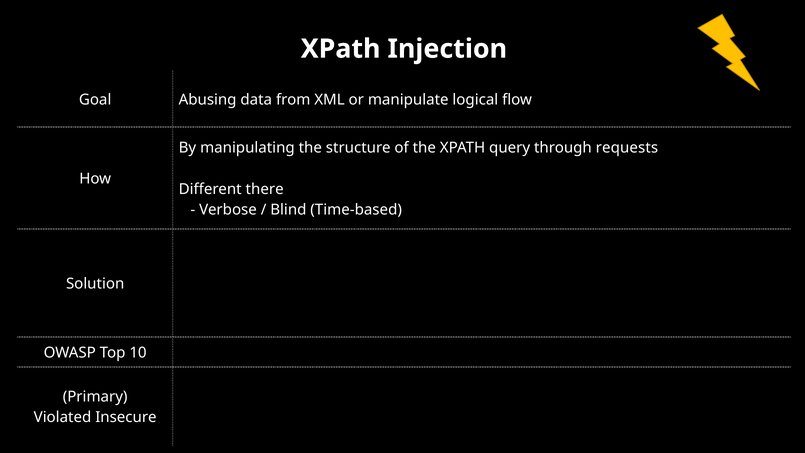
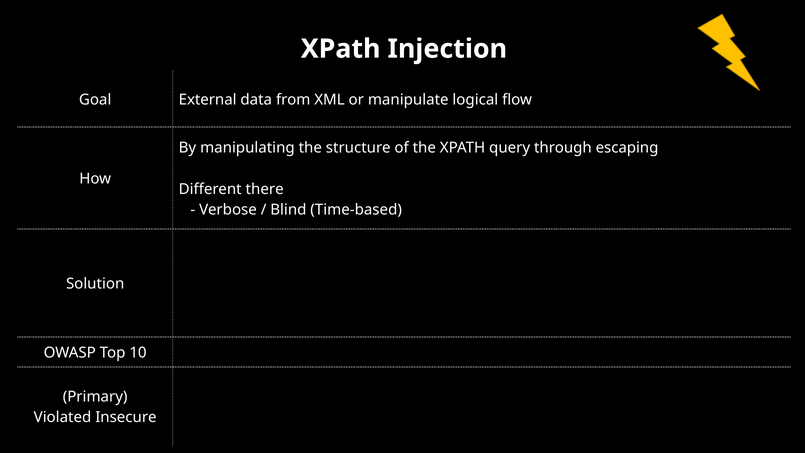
Abusing: Abusing -> External (208, 99)
requests: requests -> escaping (627, 148)
